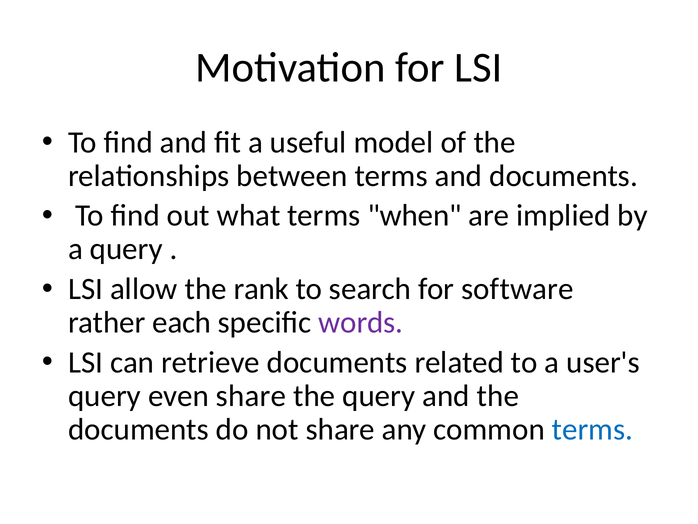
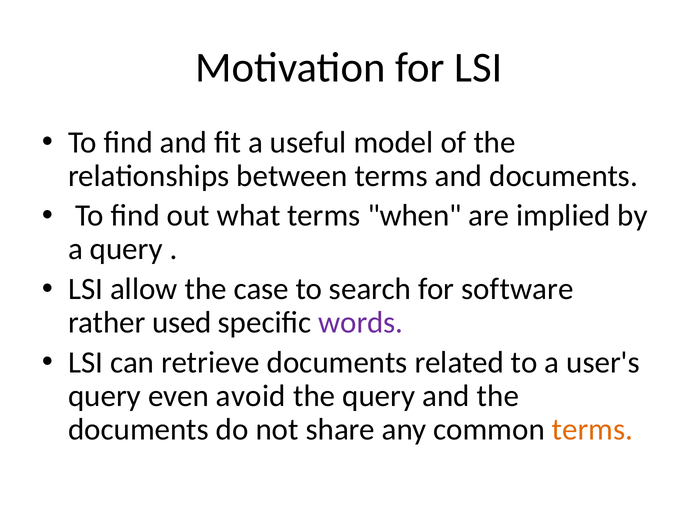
rank: rank -> case (261, 289)
each: each -> used (182, 322)
even share: share -> avoid (251, 396)
terms colour: blue -> orange (592, 429)
